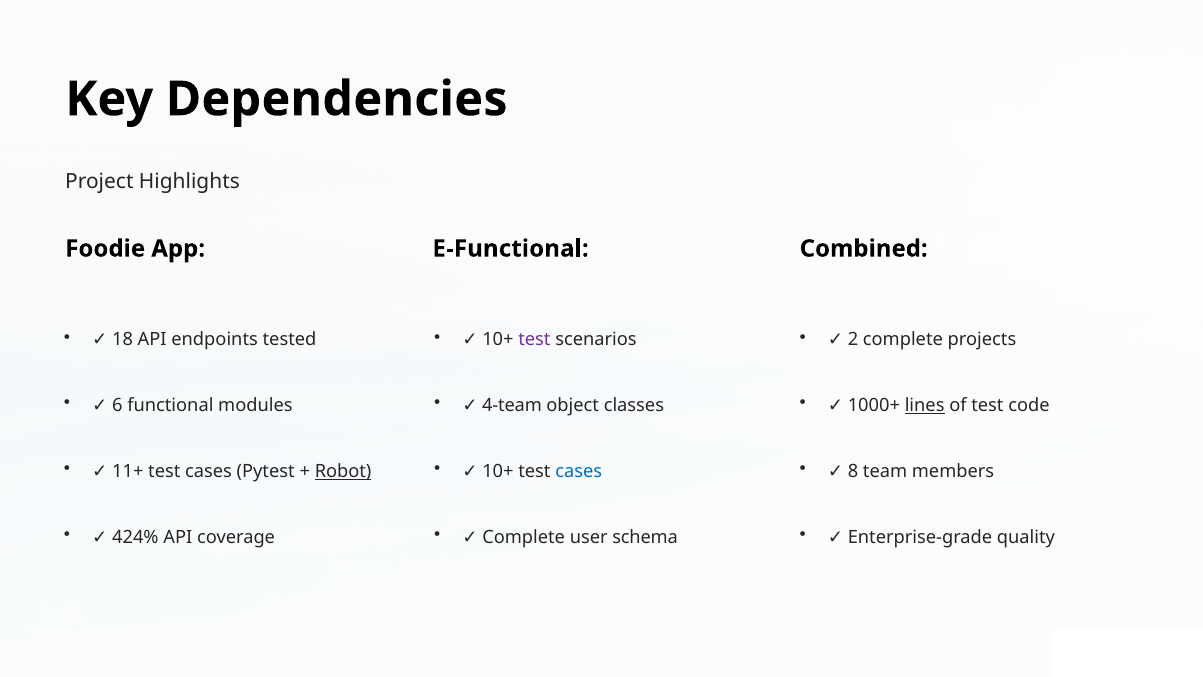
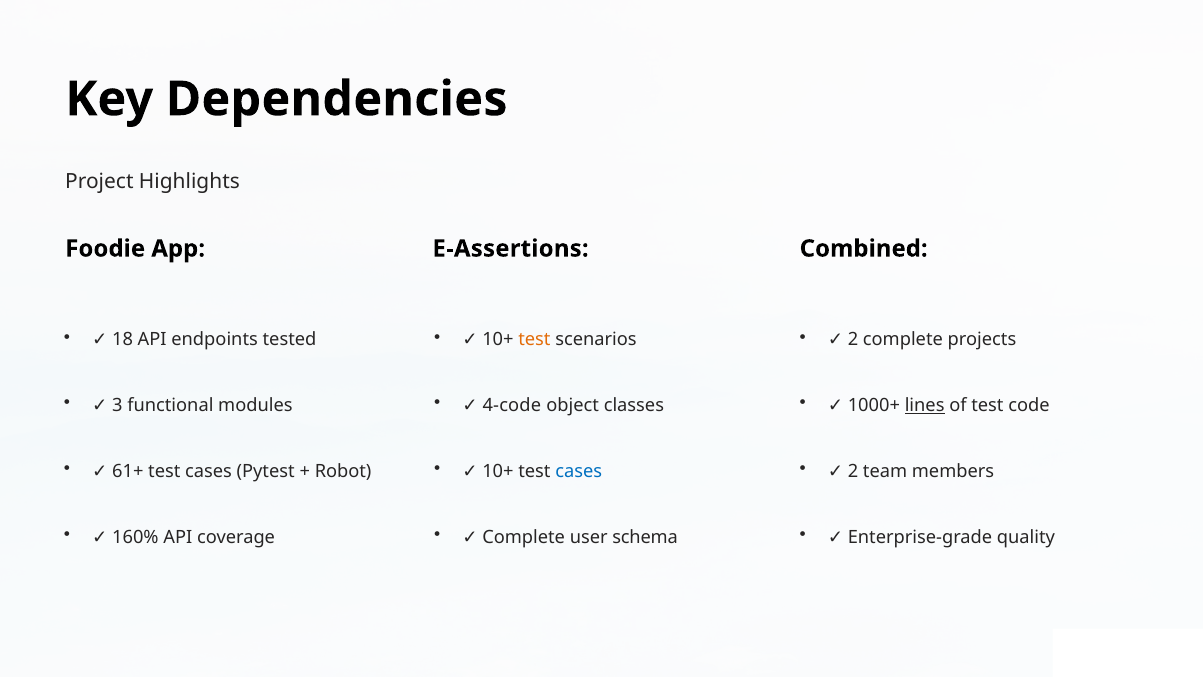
E-Functional: E-Functional -> E-Assertions (511, 249)
test colour: purple -> orange (534, 340)
6: 6 -> 3 (117, 405)
4-team: 4-team -> 4-code (512, 405)
11+: 11+ -> 61+ (128, 471)
Robot underline: present -> none (343, 471)
8: 8 -> 2 (853, 471)
424%: 424% -> 160% (135, 537)
